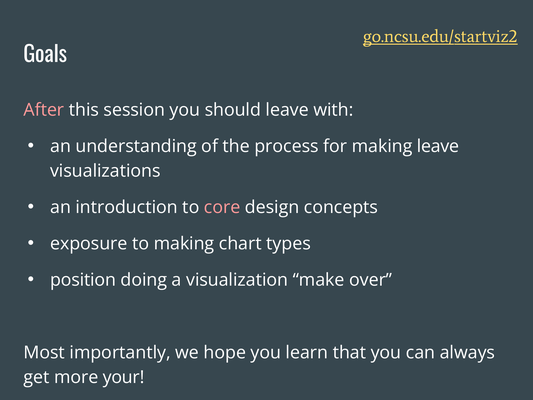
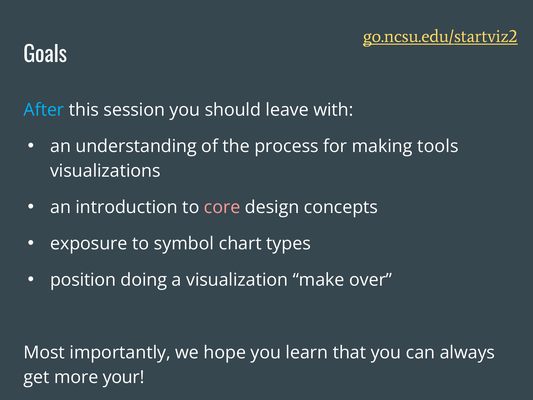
After colour: pink -> light blue (44, 110)
making leave: leave -> tools (438, 146)
to making: making -> symbol (184, 244)
